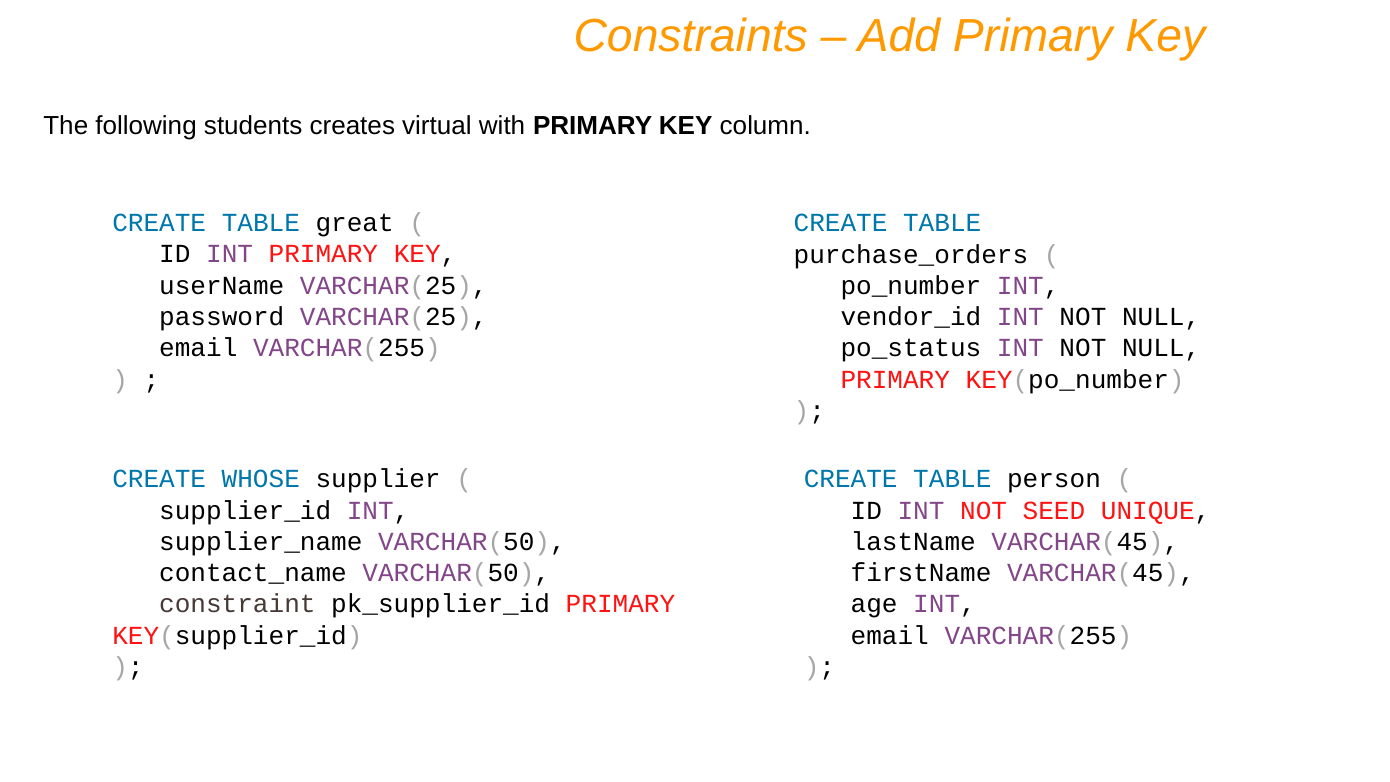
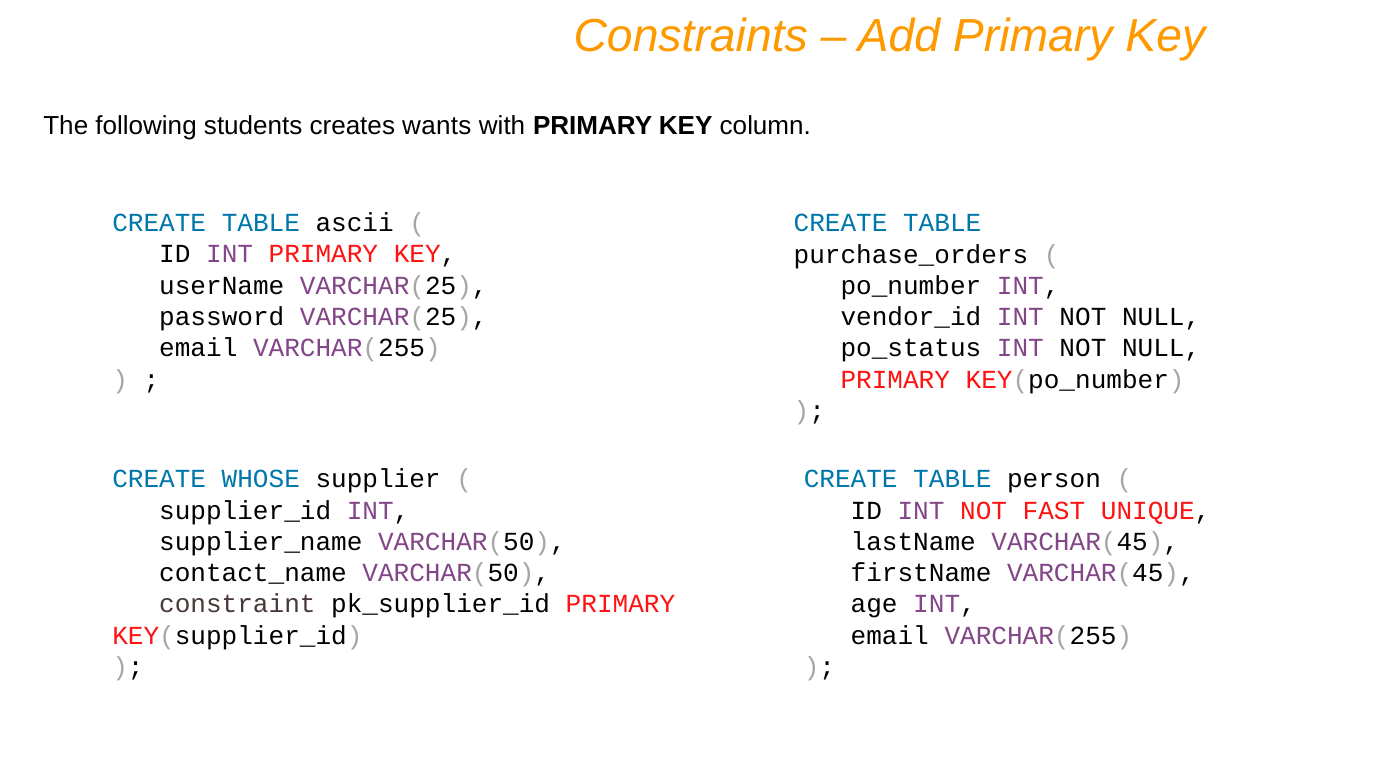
virtual: virtual -> wants (437, 126)
great: great -> ascii (355, 223)
SEED: SEED -> FAST (1054, 510)
